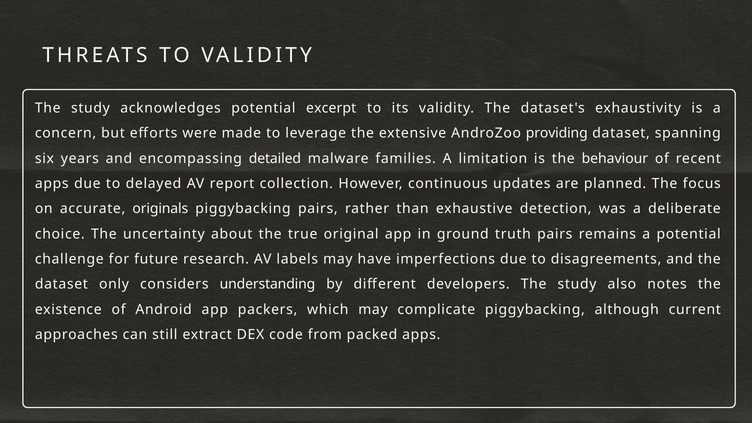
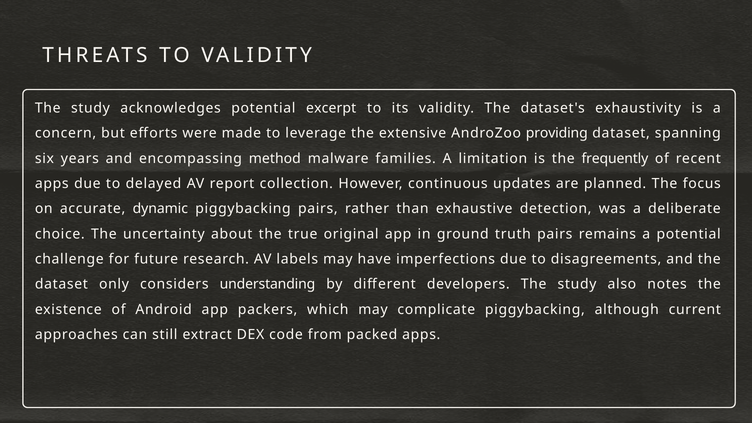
detailed: detailed -> method (275, 158)
behaviour: behaviour -> frequently (615, 158)
originals: originals -> dynamic (160, 209)
